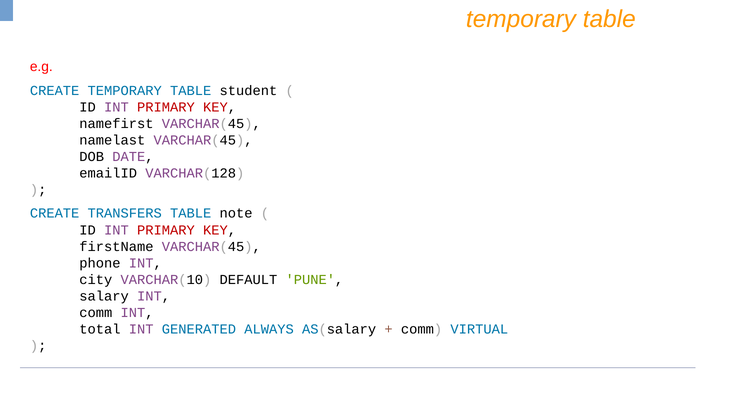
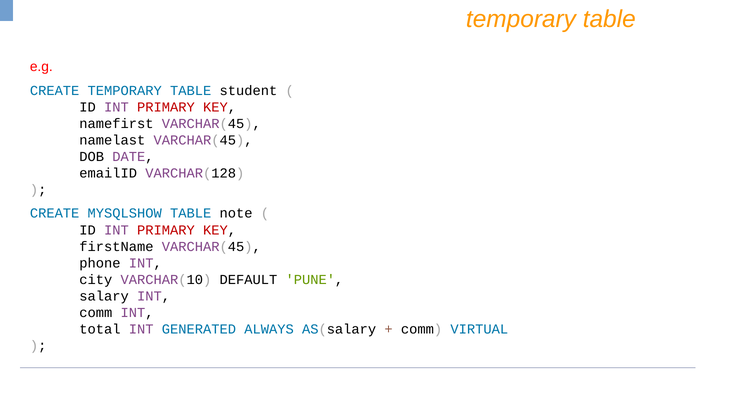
TRANSFERS: TRANSFERS -> MYSQLSHOW (125, 213)
